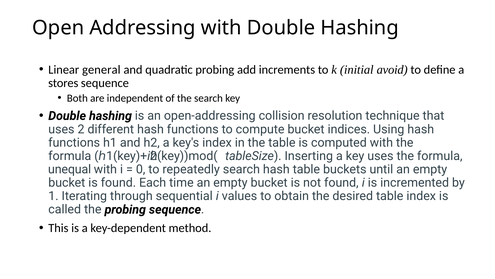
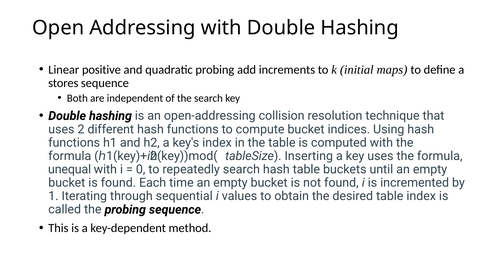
general: general -> positive (101, 69)
avoid: avoid -> maps (392, 69)
